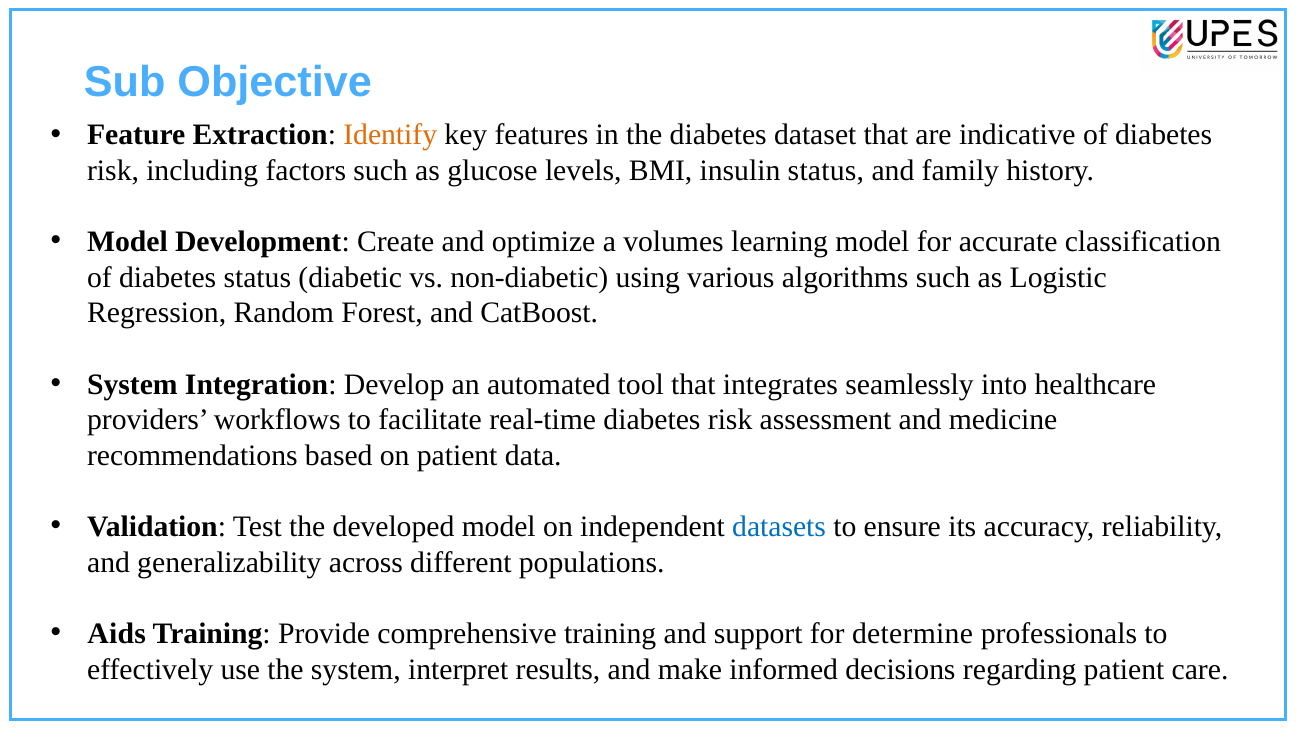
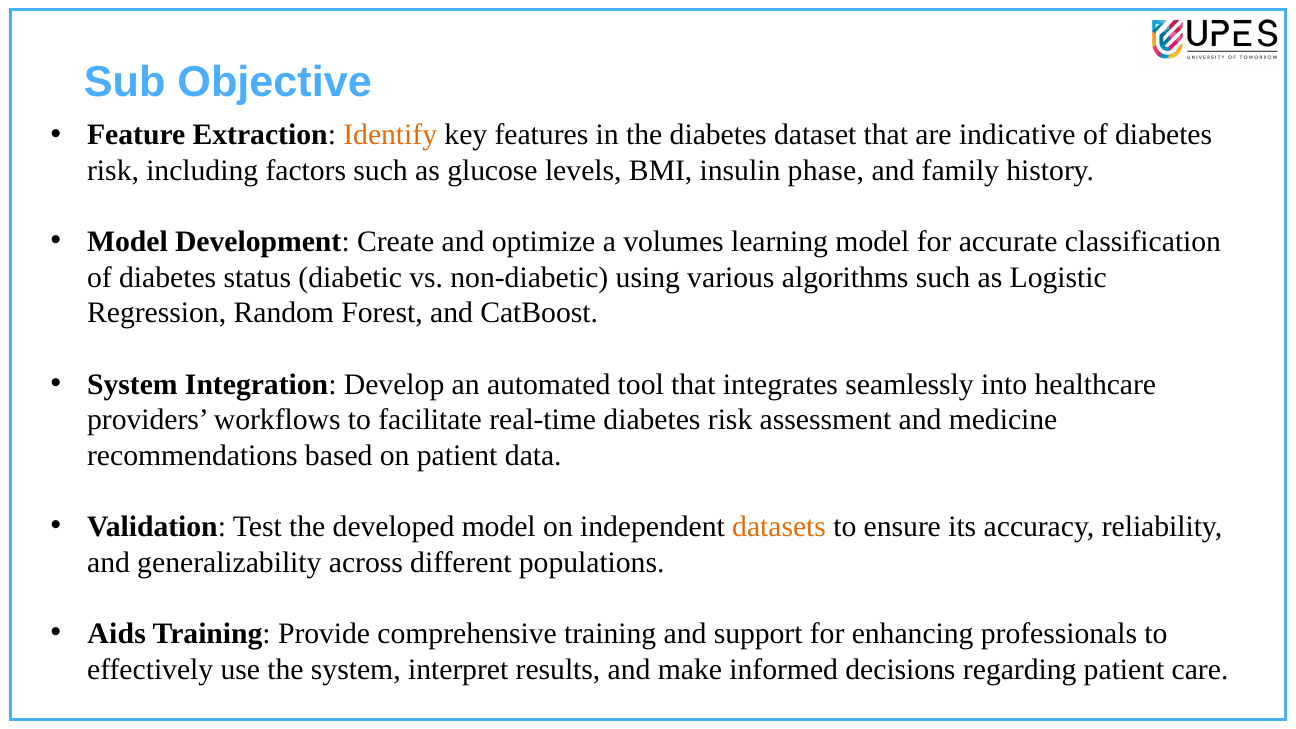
insulin status: status -> phase (826, 171)
datasets colour: blue -> orange (779, 527)
determine: determine -> enhancing (913, 634)
